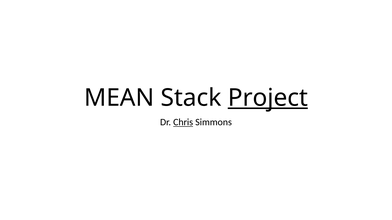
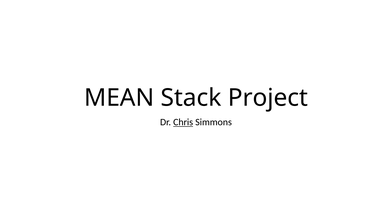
Project underline: present -> none (268, 98)
